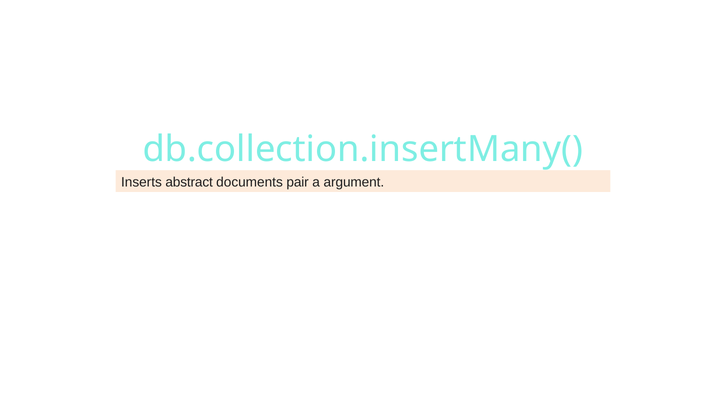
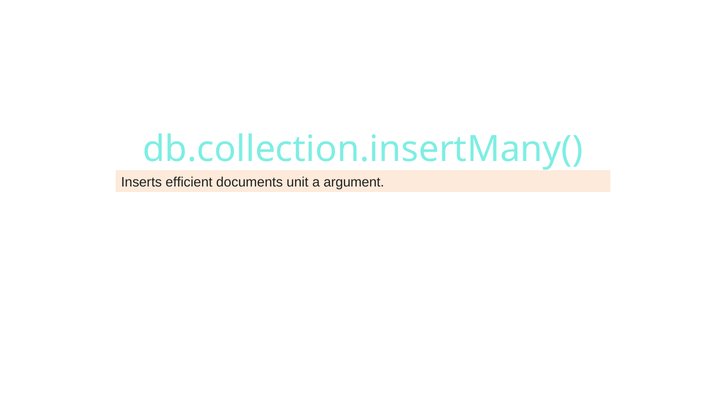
abstract: abstract -> efficient (189, 182)
pair: pair -> unit (298, 182)
